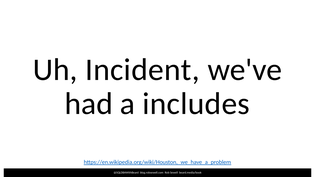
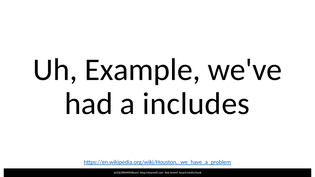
Incident: Incident -> Example (143, 70)
